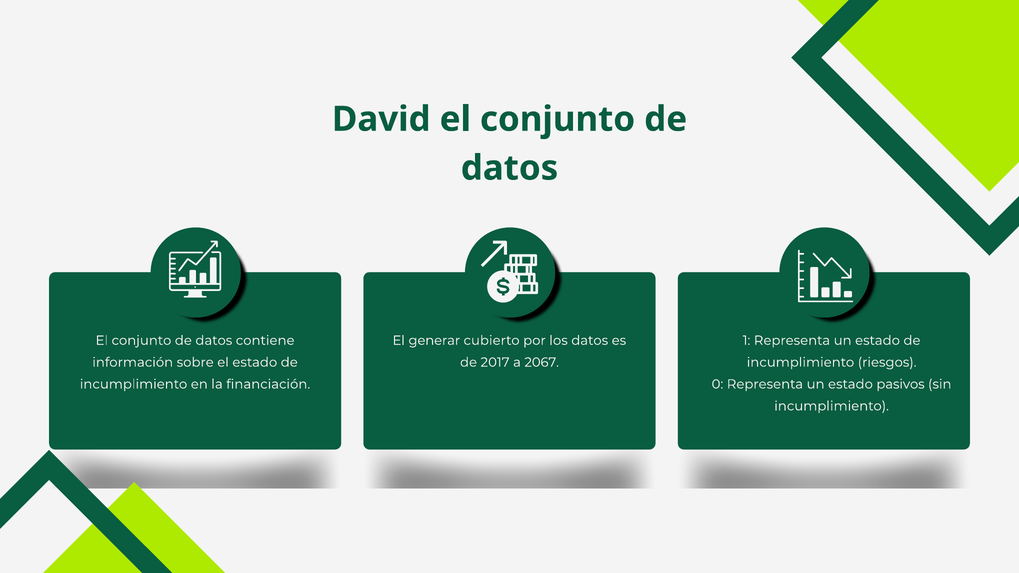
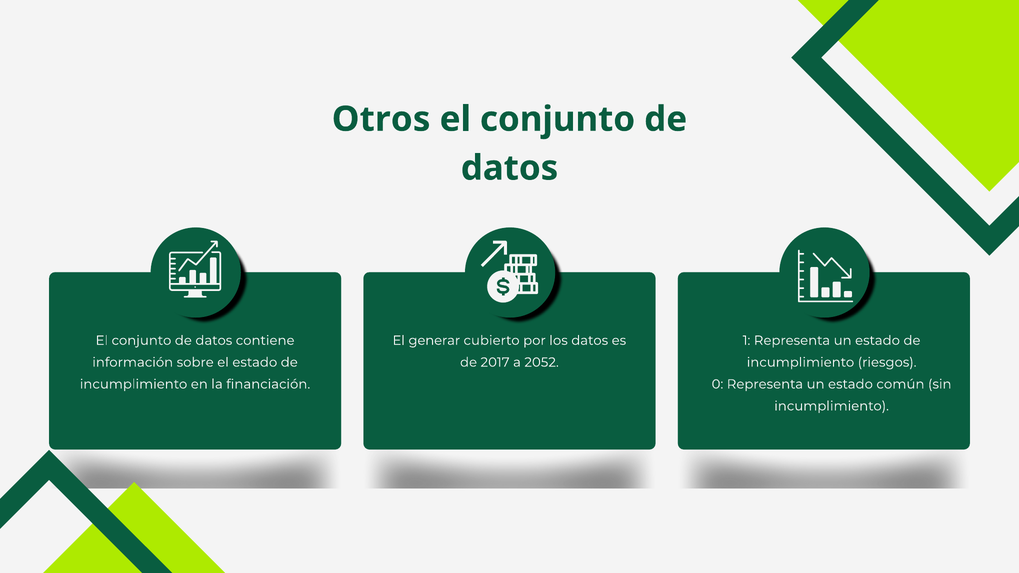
David: David -> Otros (381, 119)
2067: 2067 -> 2052 (542, 362)
pasivos: pasivos -> común (900, 384)
